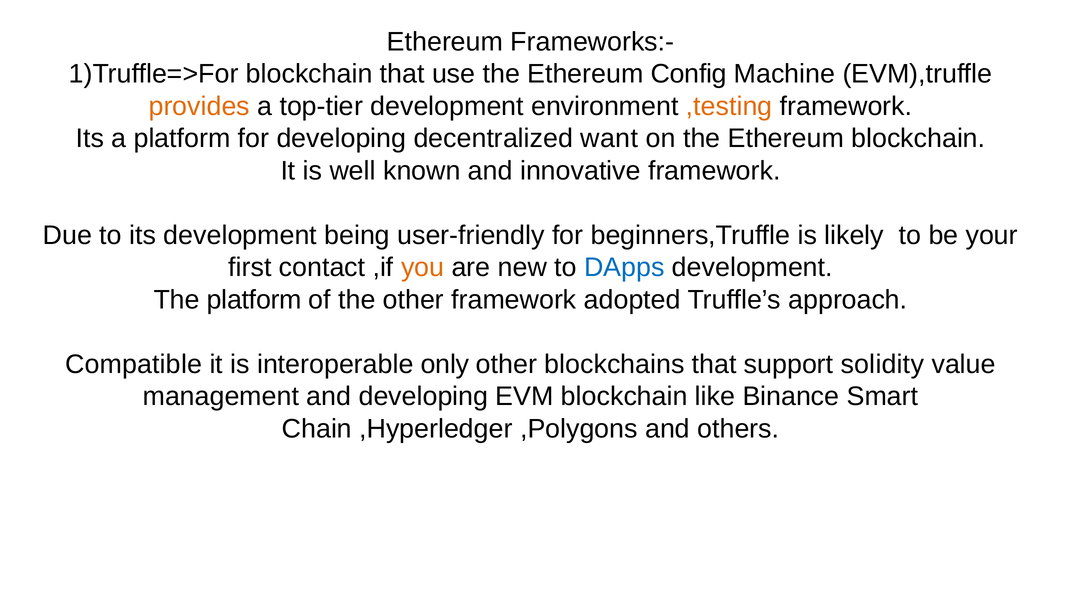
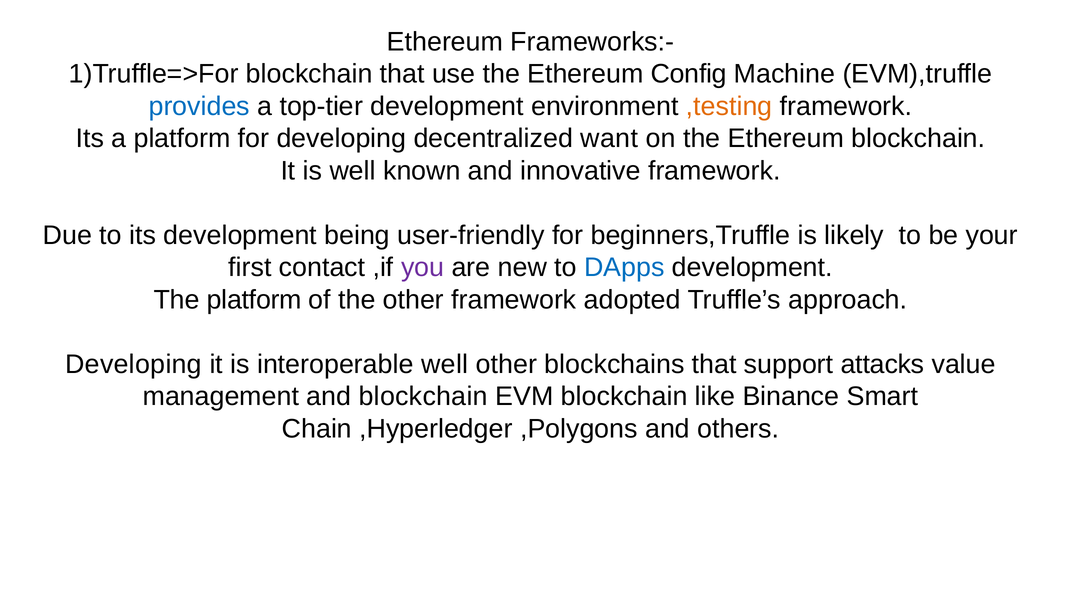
provides colour: orange -> blue (199, 106)
you colour: orange -> purple (423, 268)
Compatible: Compatible -> Developing (134, 364)
interoperable only: only -> well (445, 364)
solidity: solidity -> attacks (883, 364)
and developing: developing -> blockchain (423, 396)
